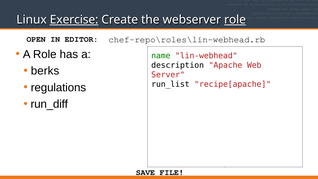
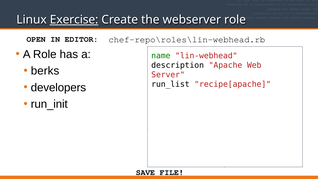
role underline: present -> none (235, 20)
regulations: regulations -> developers (58, 87)
run_diff: run_diff -> run_init (49, 104)
